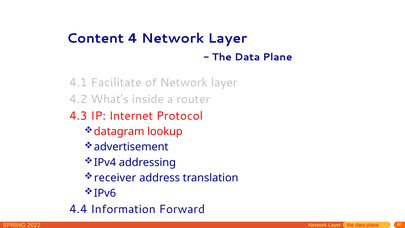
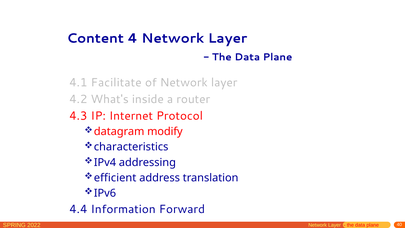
lookup: lookup -> modify (165, 132)
advertisement: advertisement -> characteristics (131, 147)
receiver: receiver -> efficient (115, 178)
